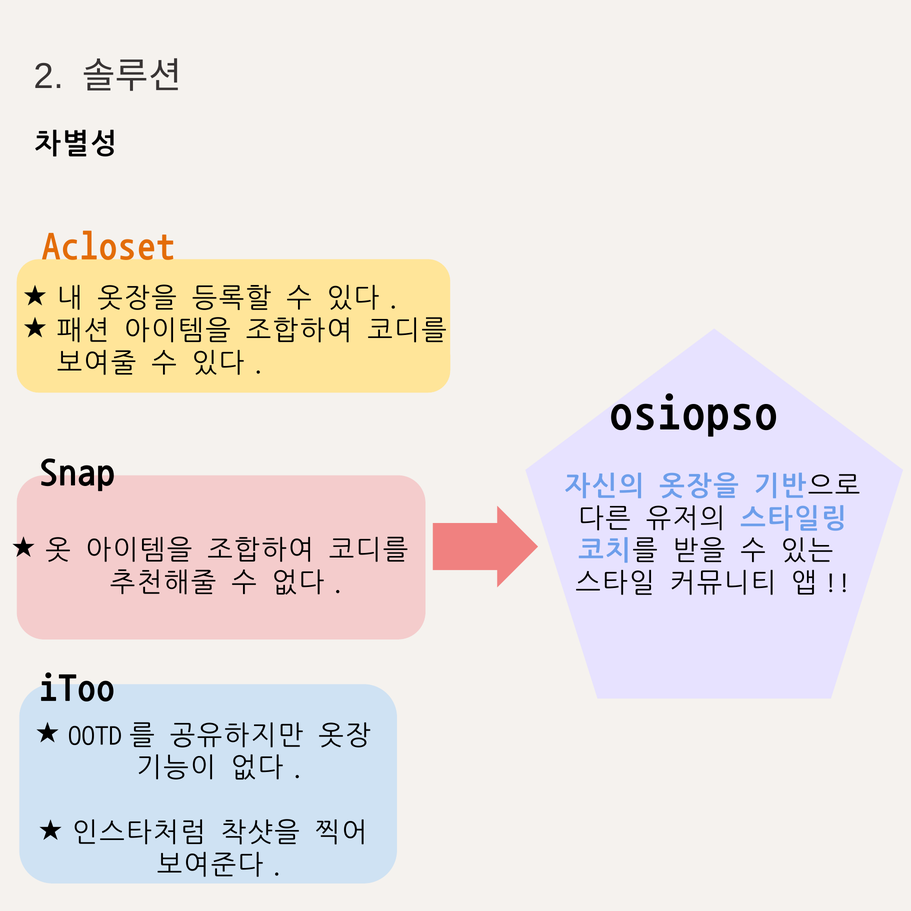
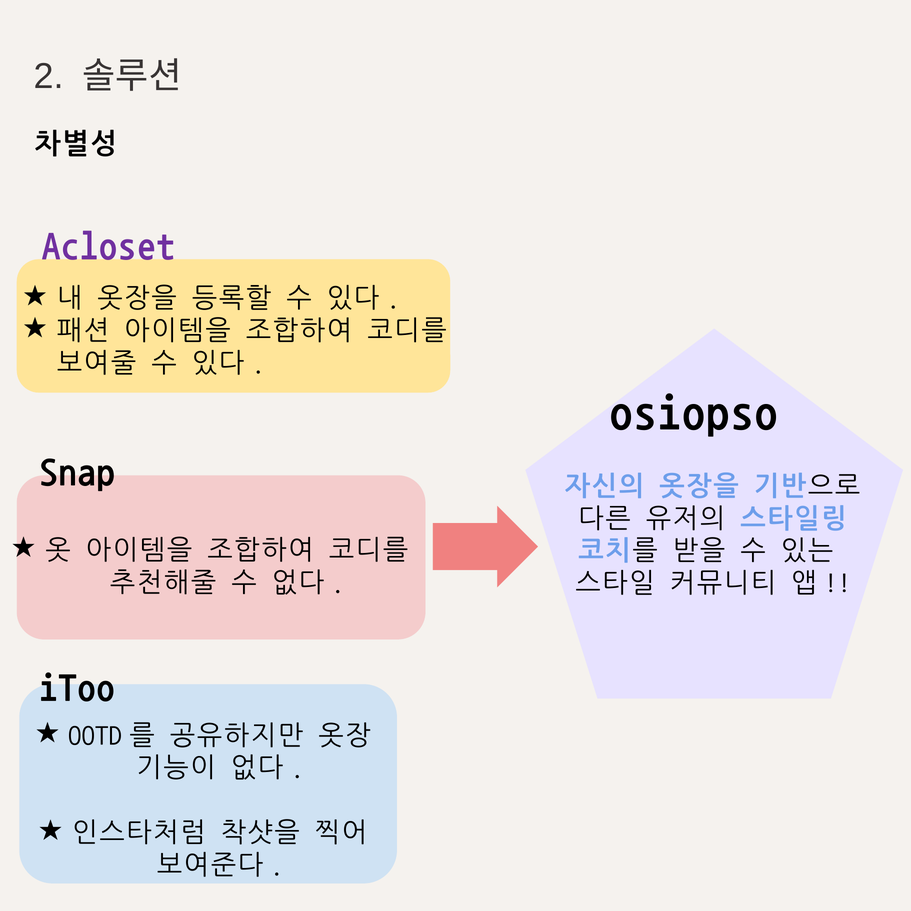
Acloset colour: orange -> purple (108, 245)
